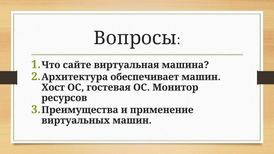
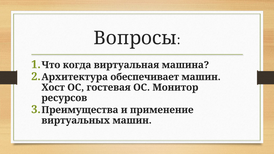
сайте: сайте -> когда (77, 65)
